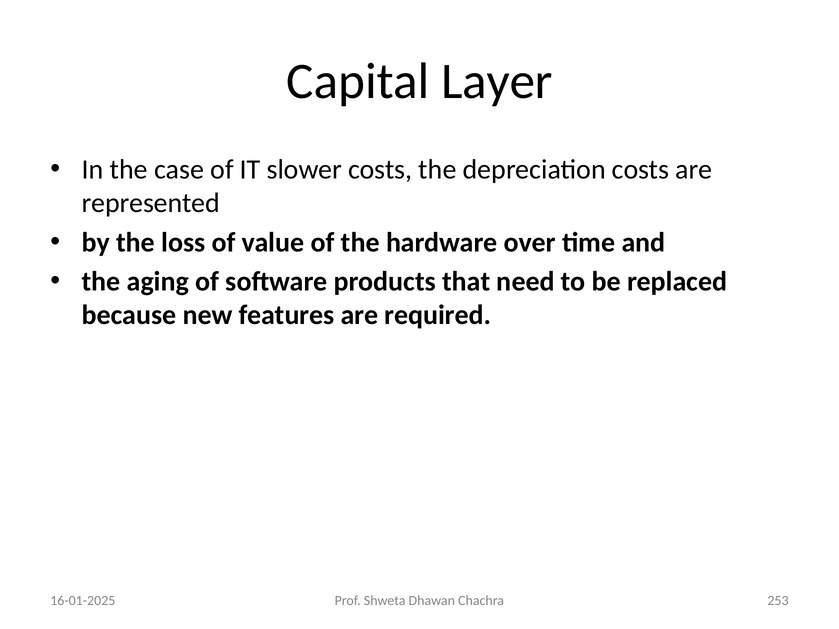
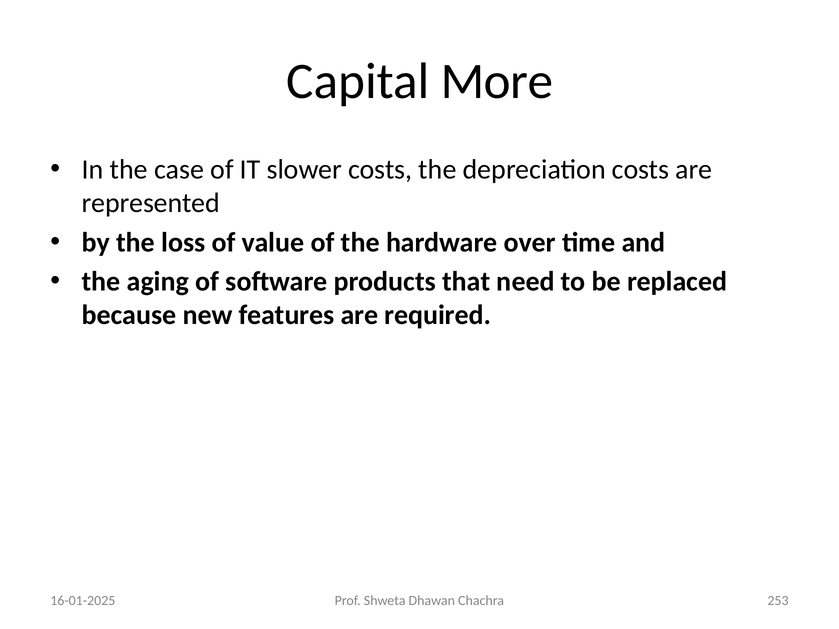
Layer: Layer -> More (497, 81)
